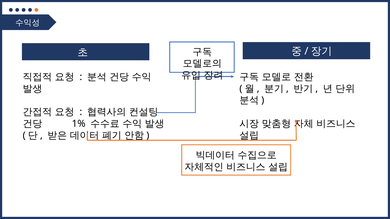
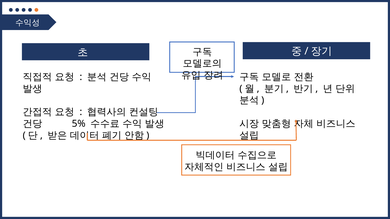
1%: 1% -> 5% (79, 124)
